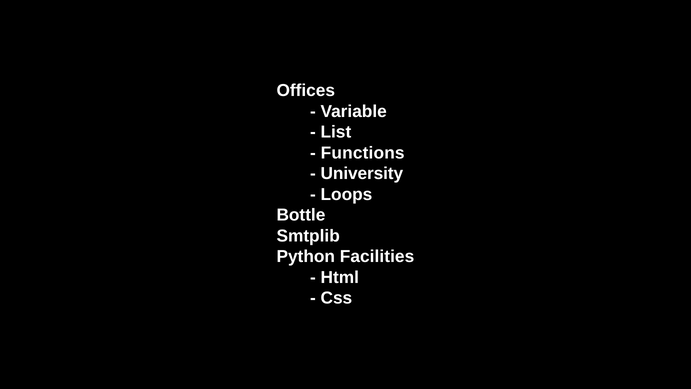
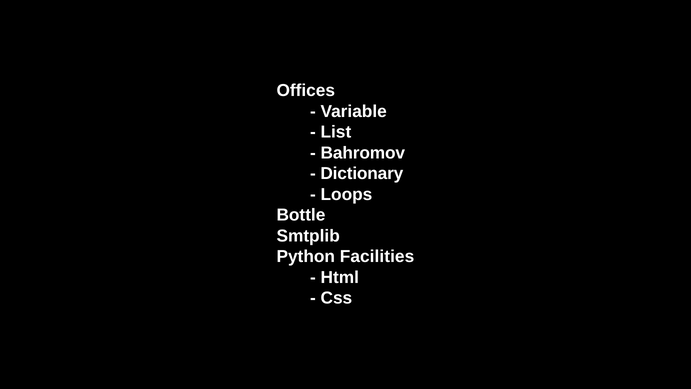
Functions: Functions -> Bahromov (363, 153)
University: University -> Dictionary (362, 174)
